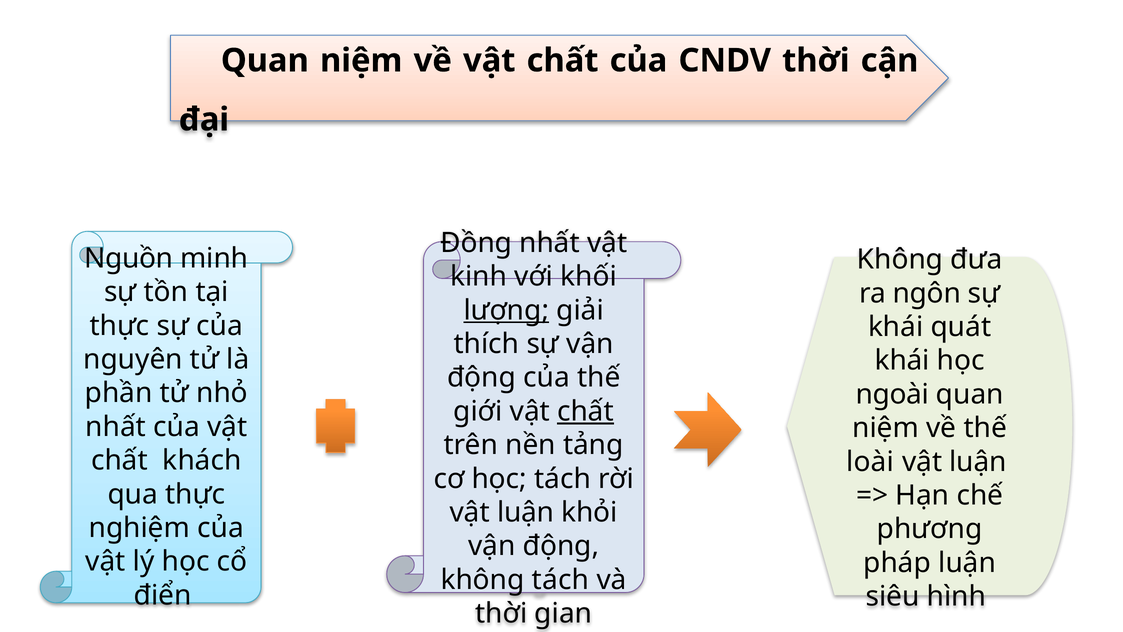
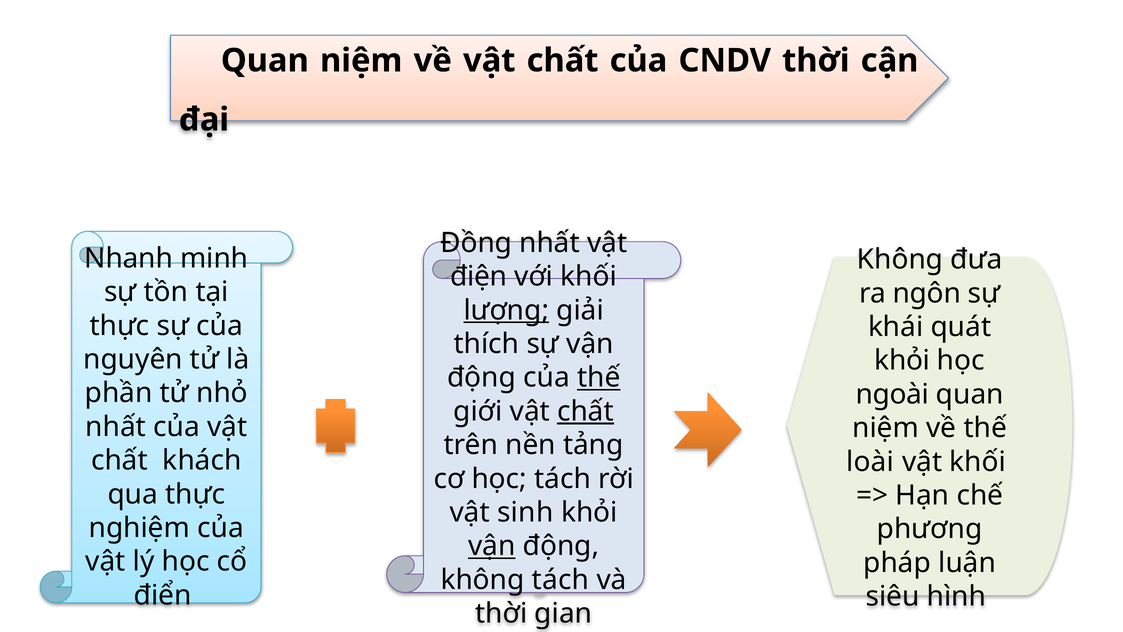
Nguồn: Nguồn -> Nhanh (129, 258)
kinh: kinh -> điện (479, 276)
khái: khái -> khỏi (902, 360)
thế underline: none -> present (599, 377)
luận: luận -> khối (978, 462)
luận: luận -> sinh (525, 512)
vận underline: none -> present (492, 546)
